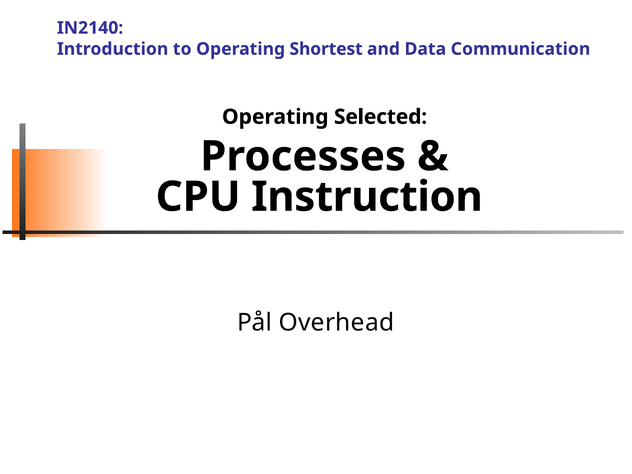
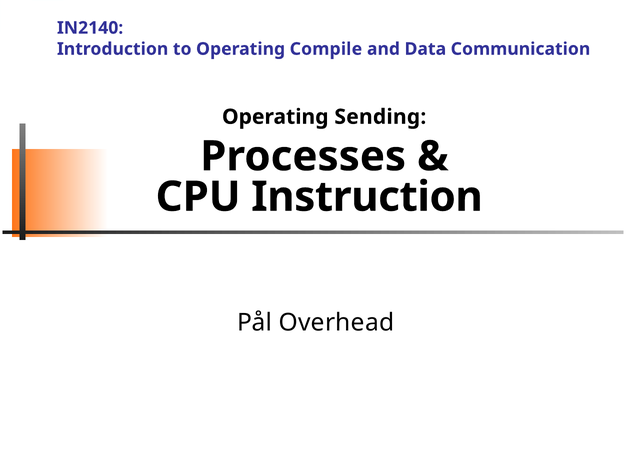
Shortest: Shortest -> Compile (326, 49)
Selected: Selected -> Sending (380, 117)
